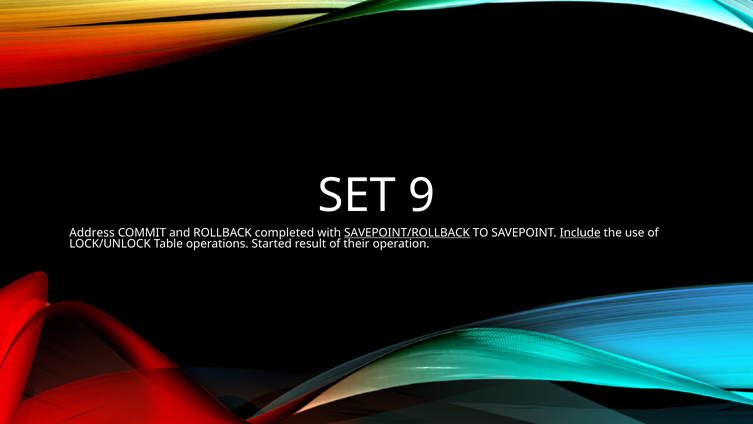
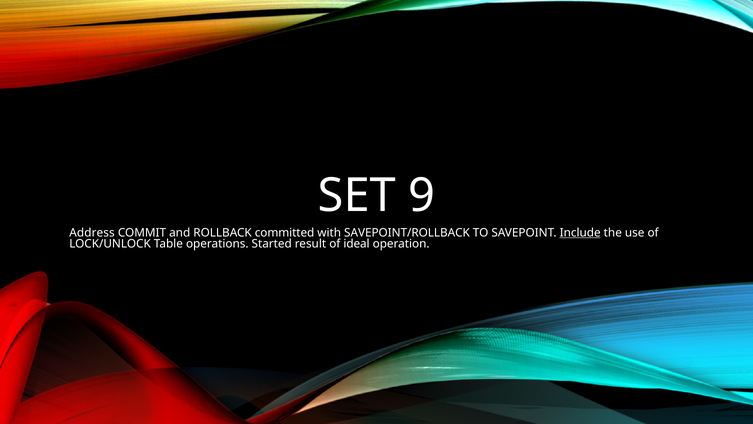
completed: completed -> committed (285, 232)
SAVEPOINT/ROLLBACK underline: present -> none (407, 232)
their: their -> ideal (357, 244)
